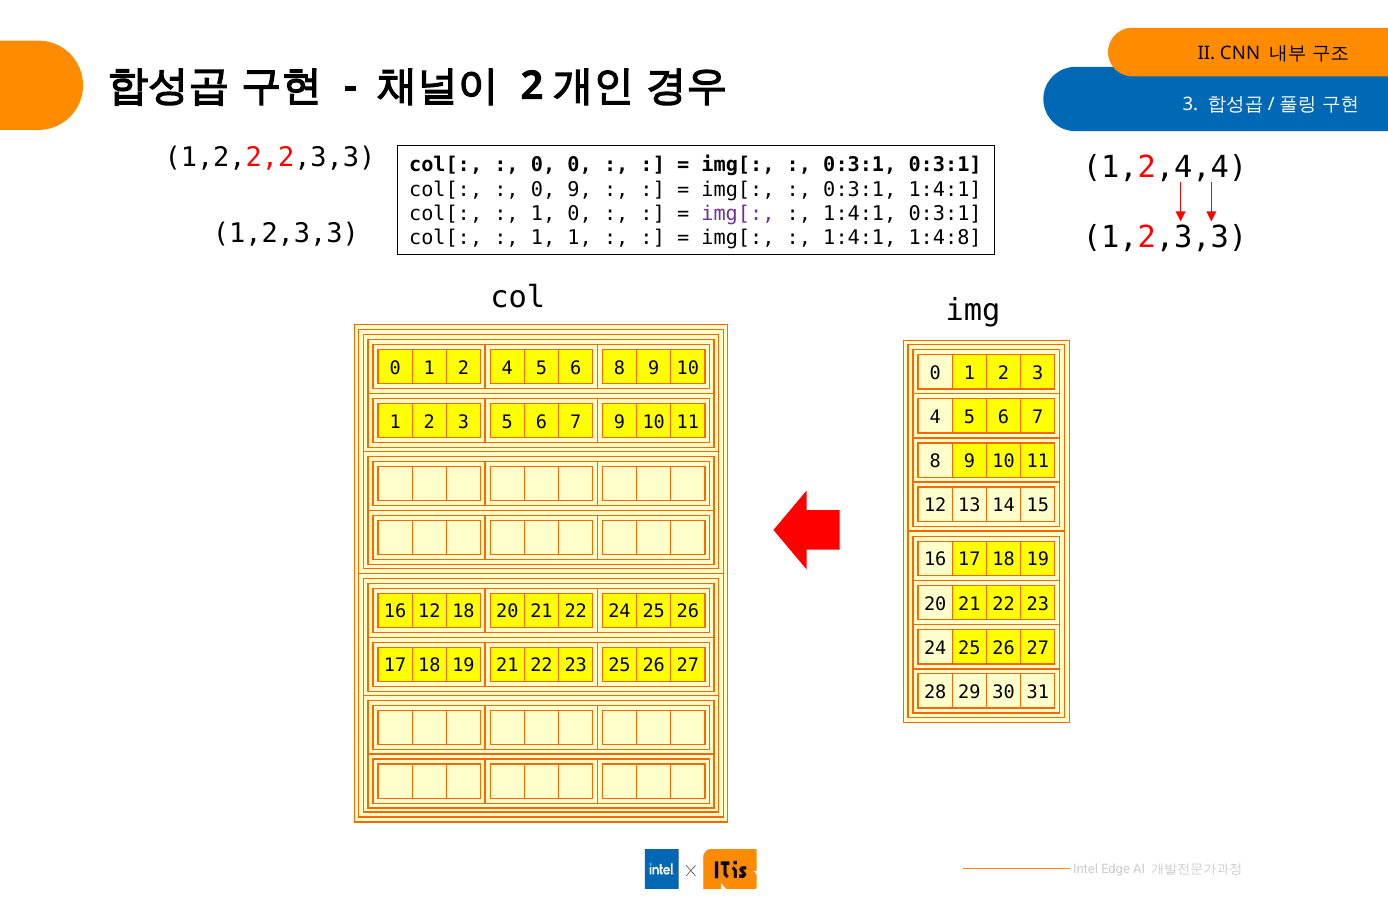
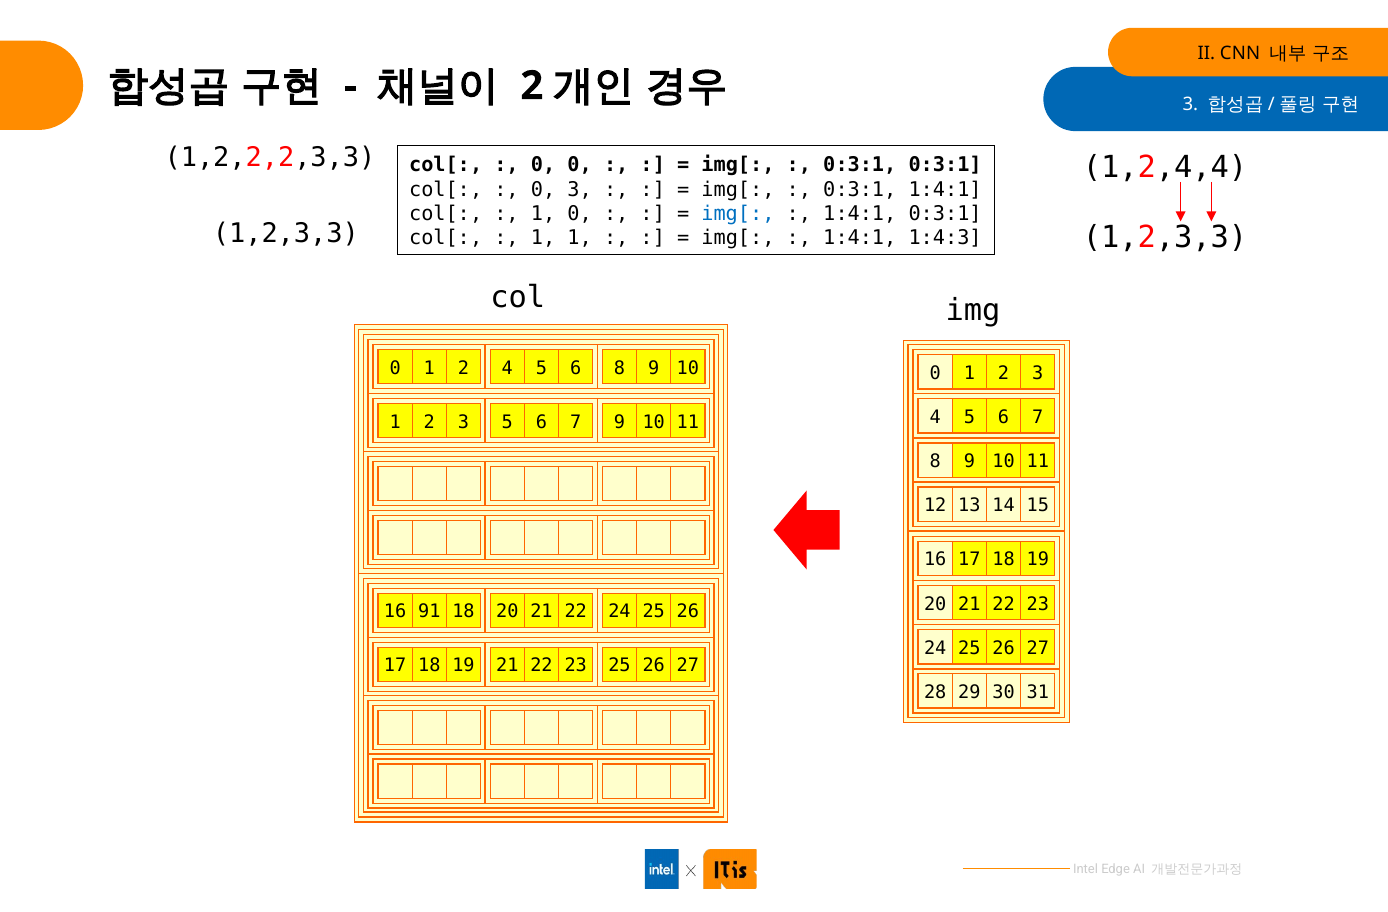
0 9: 9 -> 3 (580, 189)
img[ colour: purple -> blue (738, 214)
1:4:8: 1:4:8 -> 1:4:3 (945, 238)
16 12: 12 -> 91 (429, 611)
